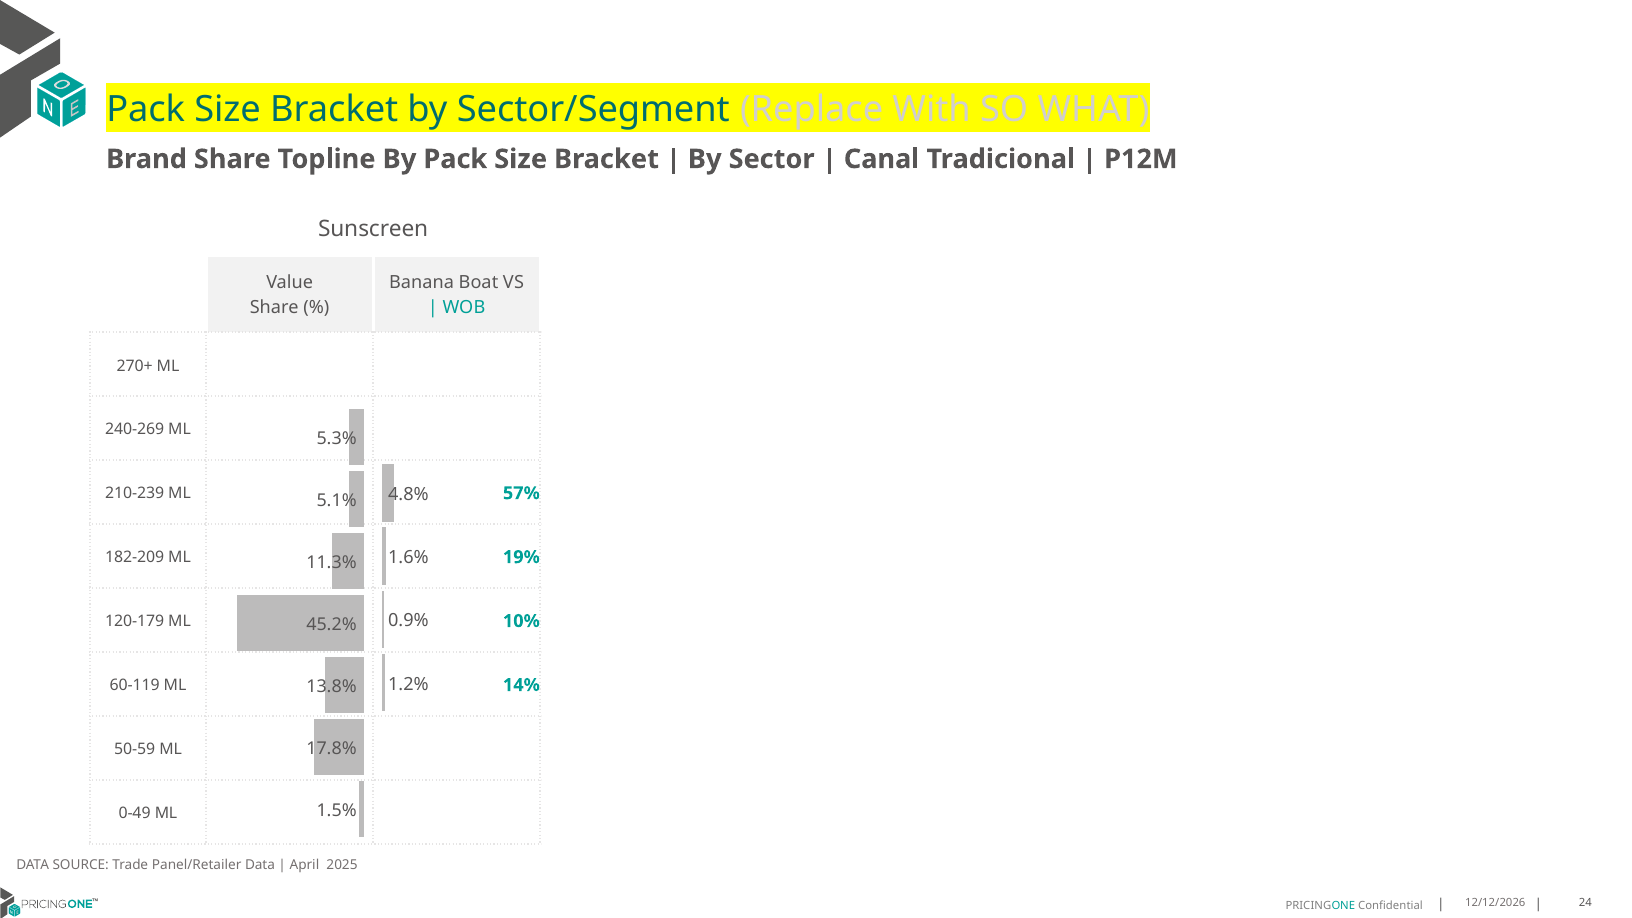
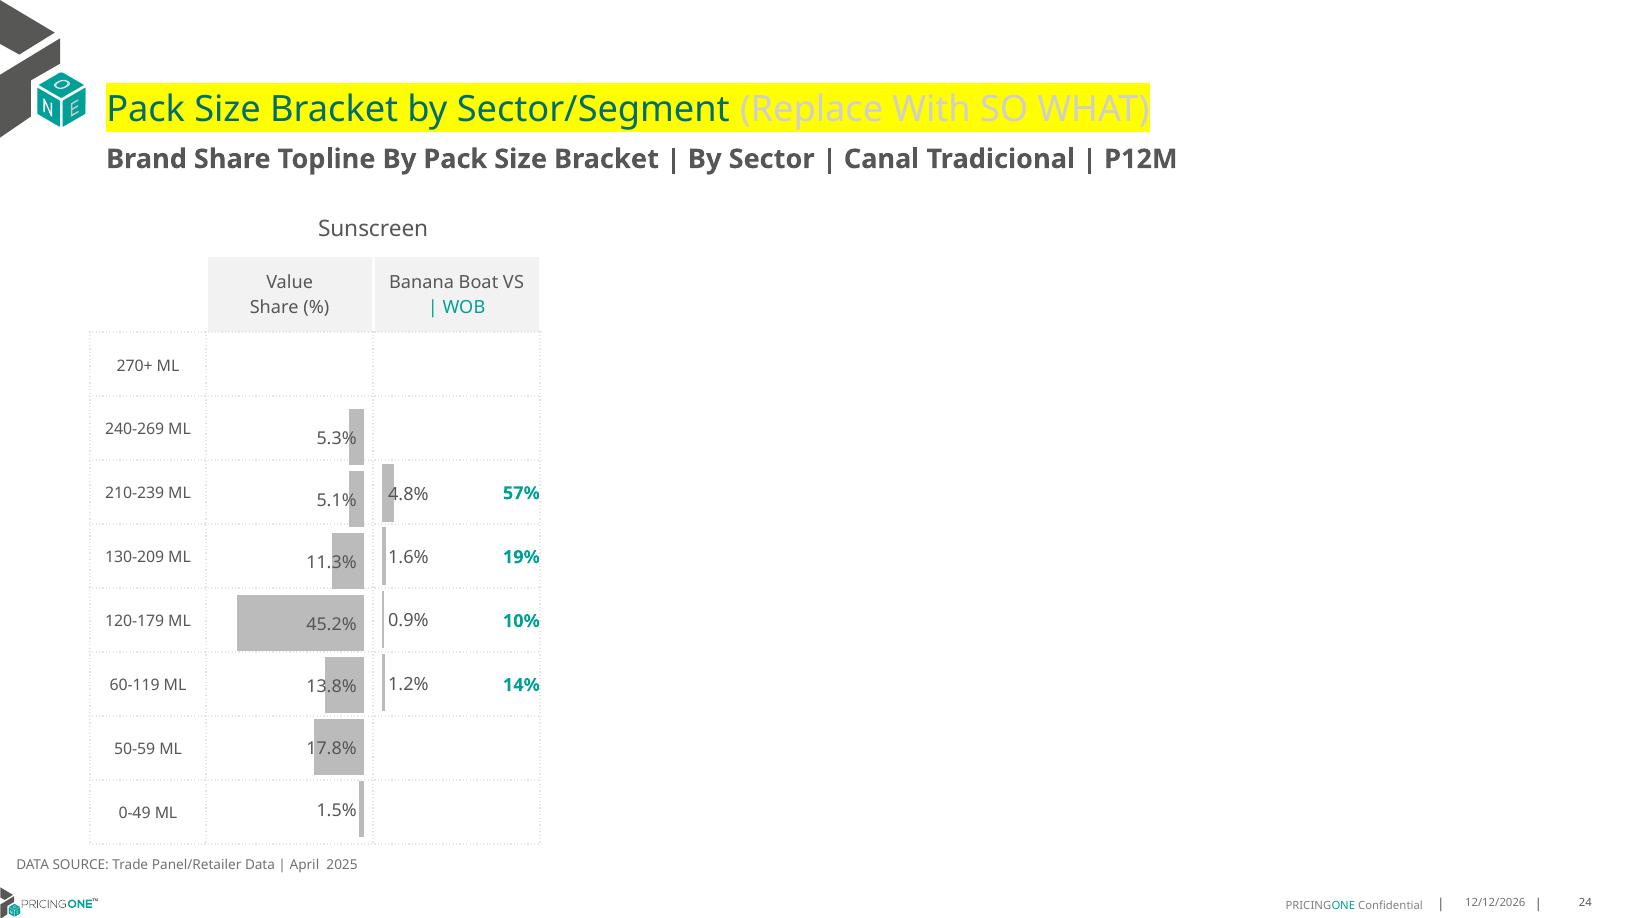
182-209: 182-209 -> 130-209 (135, 558)
